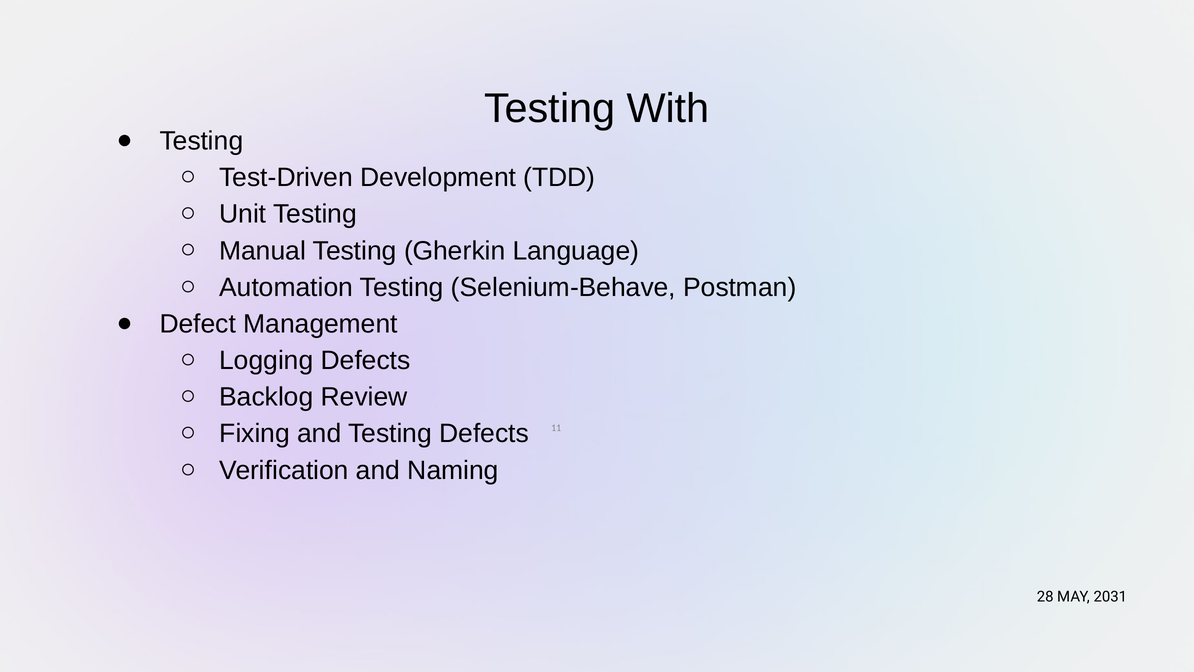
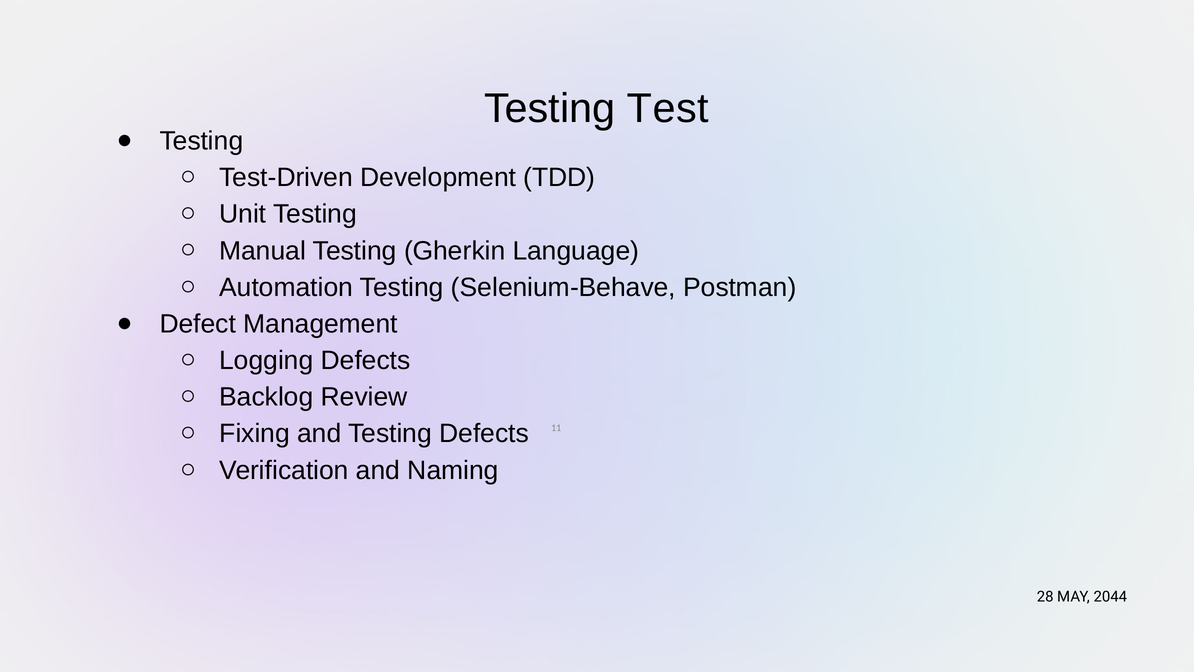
With: With -> Test (668, 109)
2031: 2031 -> 2044 (1110, 597)
